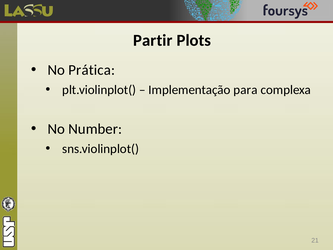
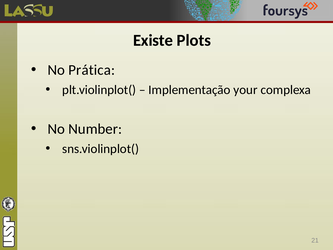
Partir: Partir -> Existe (153, 40)
para: para -> your (245, 90)
